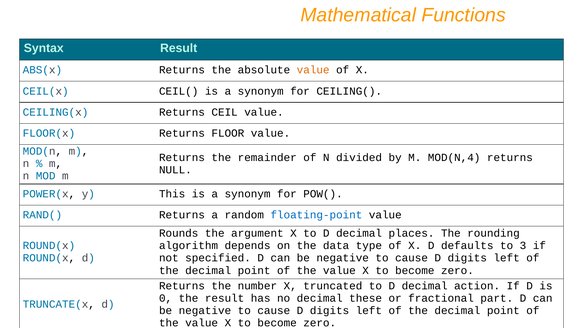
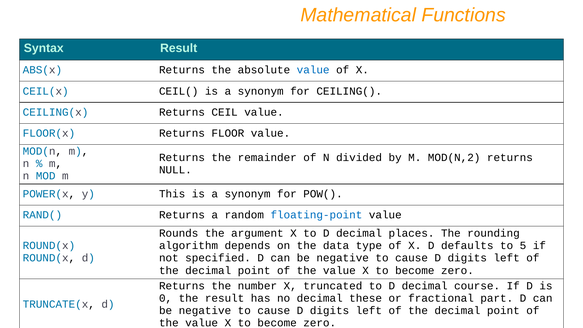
value colour: orange -> blue (313, 70)
MOD(N,4: MOD(N,4 -> MOD(N,2 (454, 157)
3: 3 -> 5 (523, 246)
action: action -> course (477, 286)
